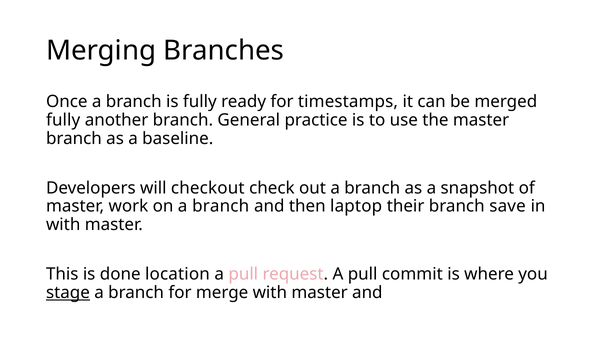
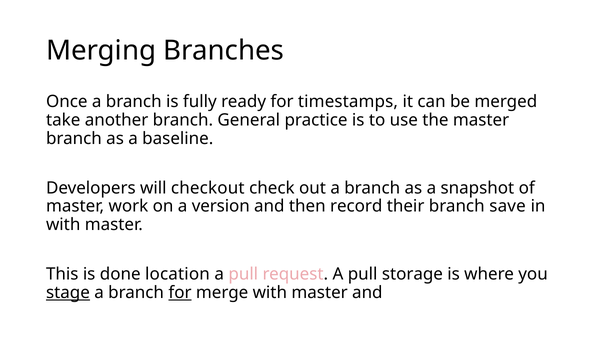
fully: fully -> take (63, 120)
on a branch: branch -> version (221, 206)
laptop: laptop -> record (356, 206)
commit: commit -> storage (412, 274)
for underline: none -> present (180, 292)
